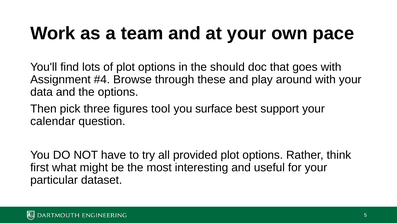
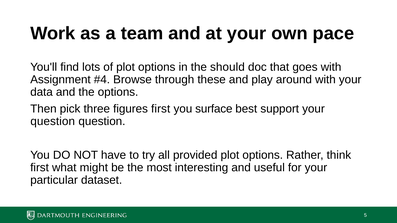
figures tool: tool -> first (161, 109)
calendar: calendar -> question (53, 122)
